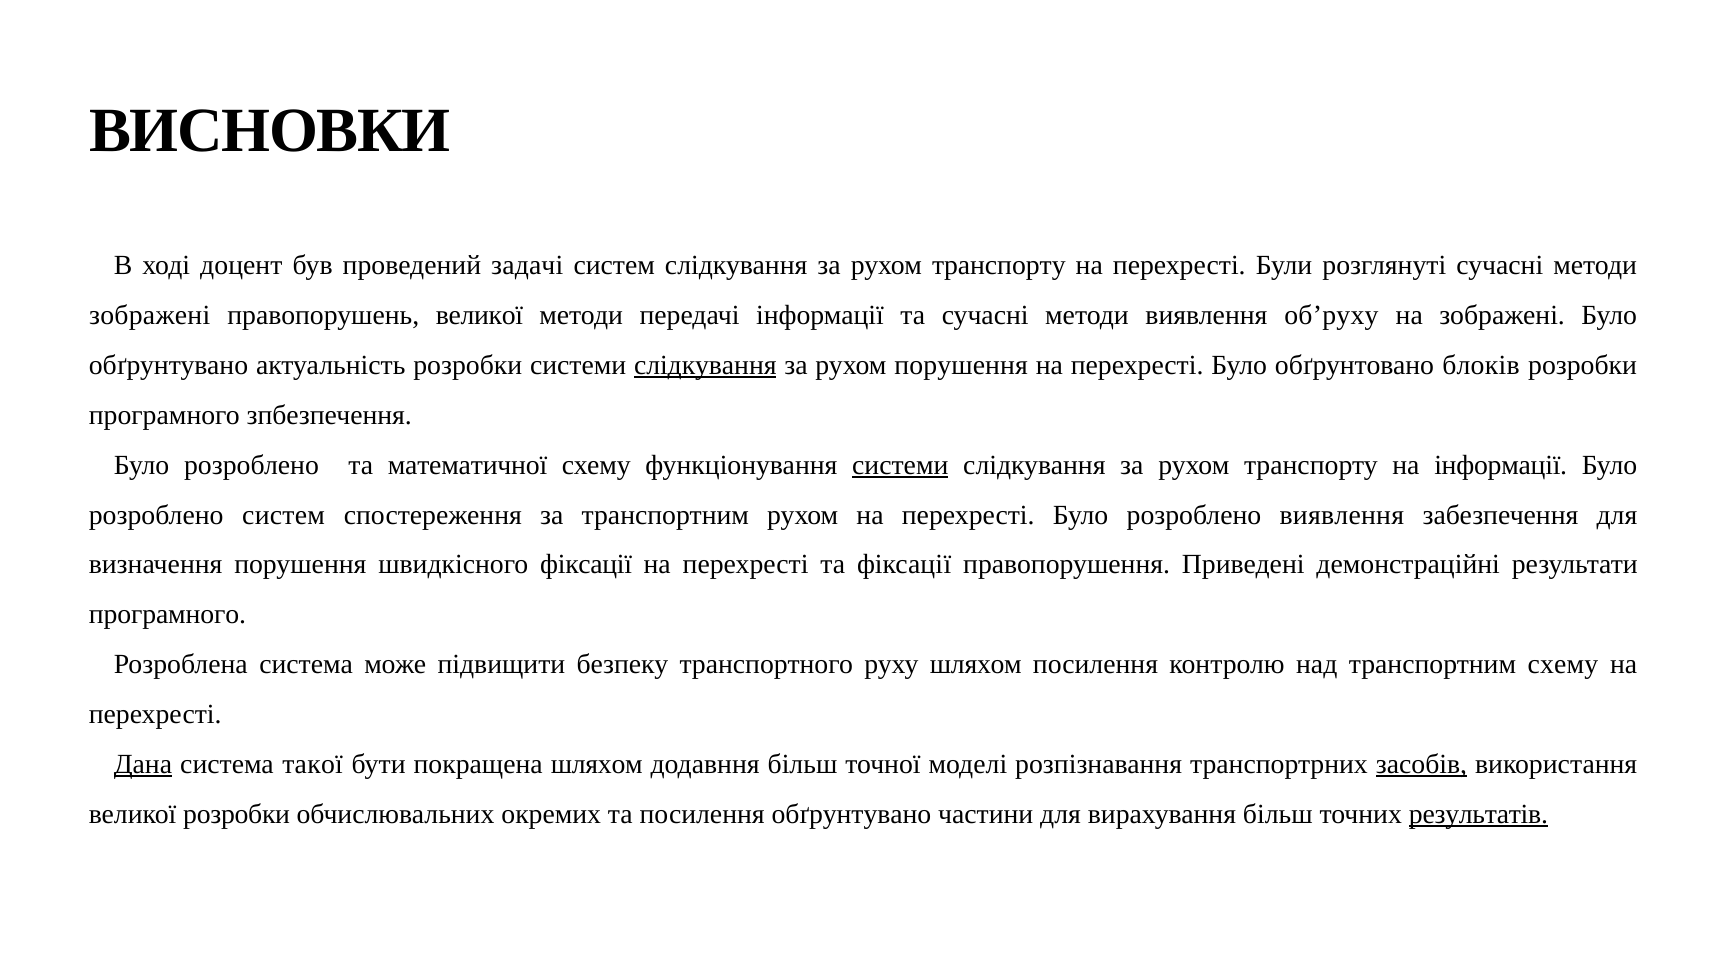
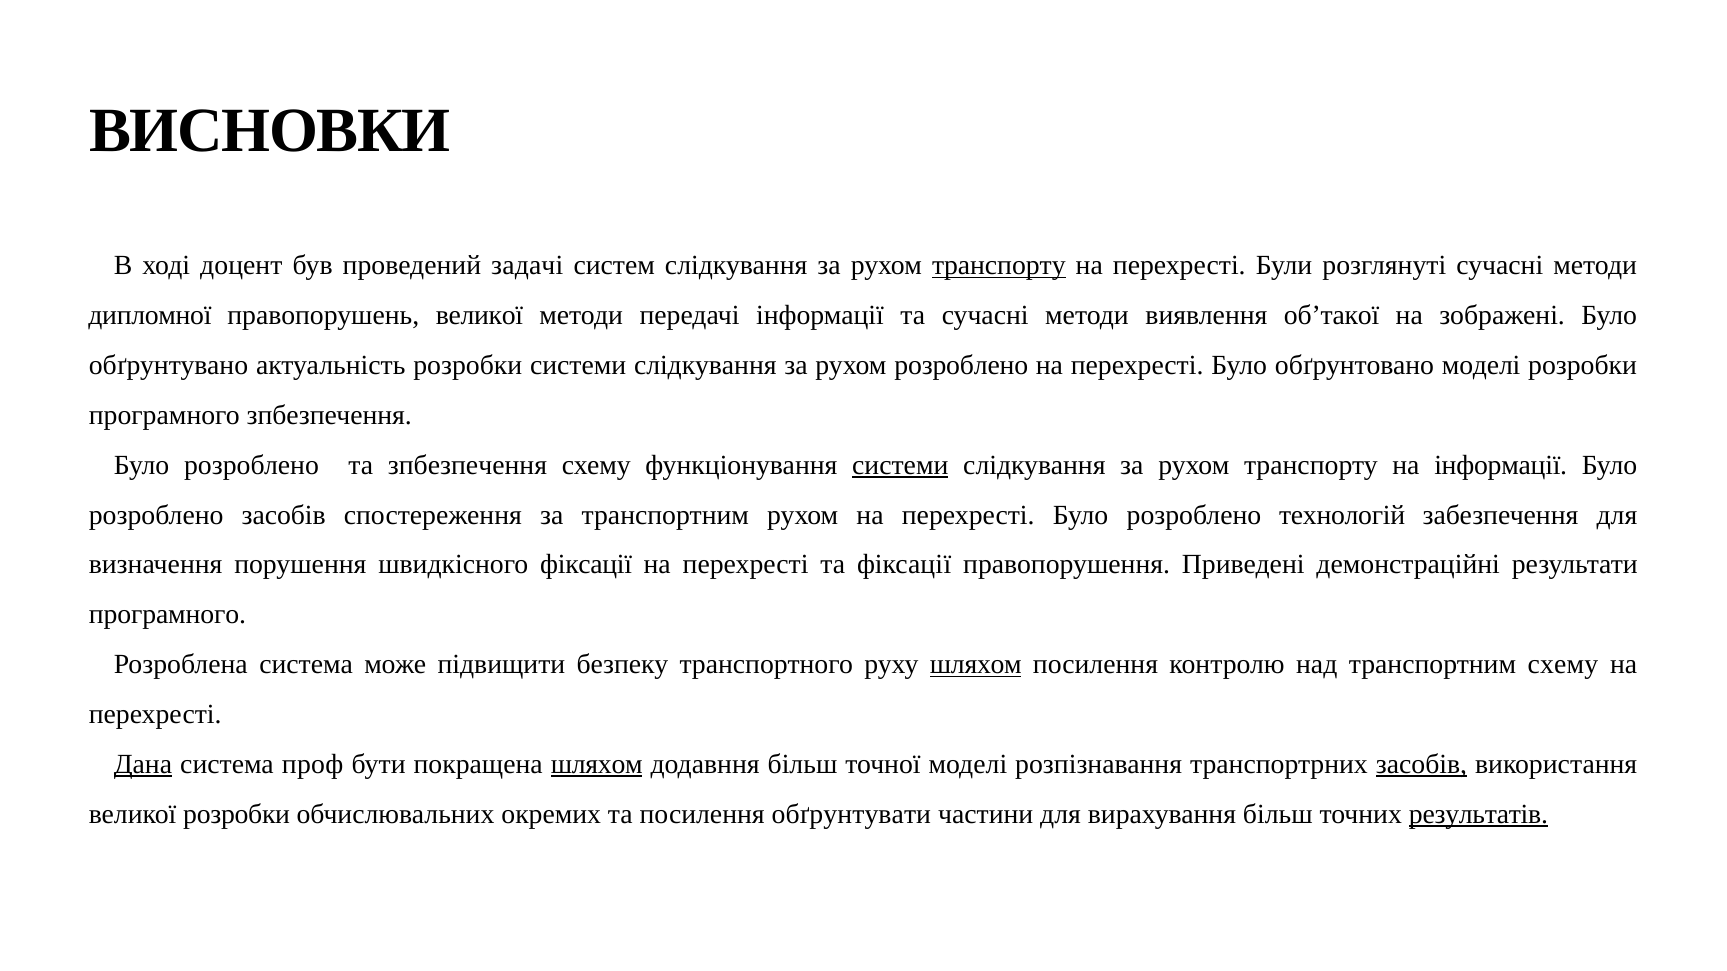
транспорту underline: none -> present (999, 266)
зображені: зображені -> дипломної (150, 316)
об’руху: об’руху -> об’такої (1332, 316)
слідкування underline: present -> none (705, 366)
рухом порушення: порушення -> розроблено (961, 366)
обґрунтовано блоків: блоків -> моделі (1481, 366)
та математичної: математичної -> зпбезпечення (467, 465)
розроблено систем: систем -> засобів (284, 515)
розроблено виявлення: виявлення -> технологій (1342, 515)
шляхом underline: none -> present (976, 665)
такої: такої -> проф (313, 765)
шляхом underline: none -> present (597, 765)
посилення обґрунтувано: обґрунтувано -> обґрунтувати (851, 814)
